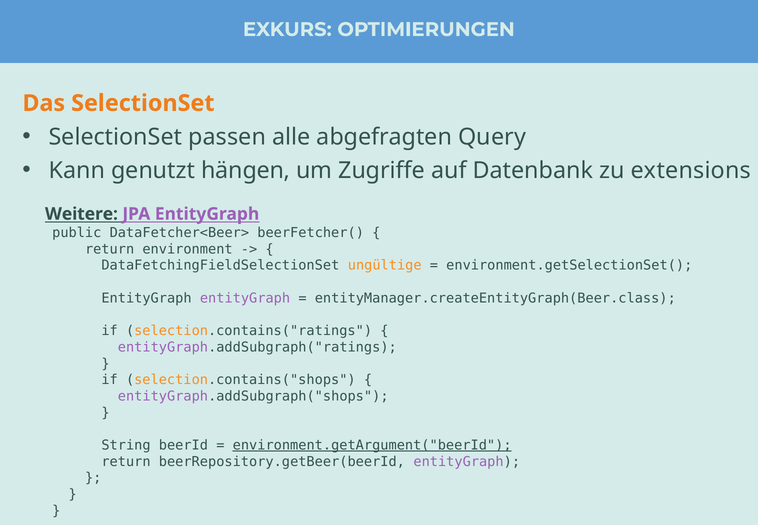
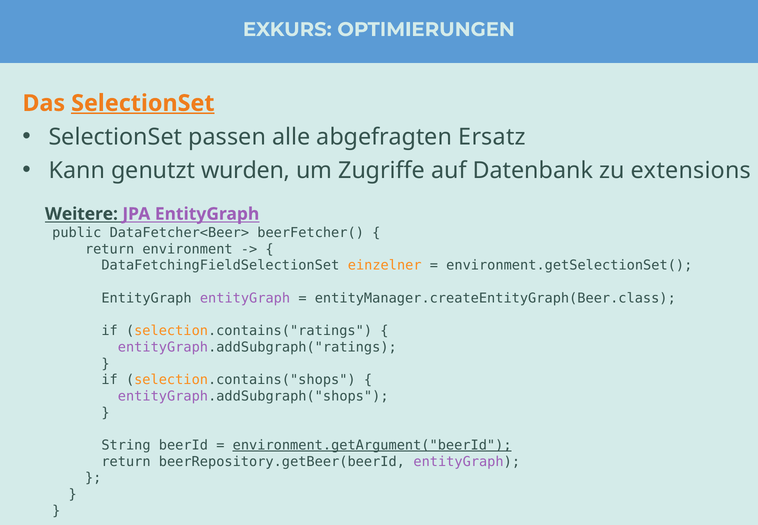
SelectionSet underline: none -> present (143, 103)
Query: Query -> Ersatz (492, 137)
hängen: hängen -> wurden (246, 170)
ungültige: ungültige -> einzelner (385, 265)
